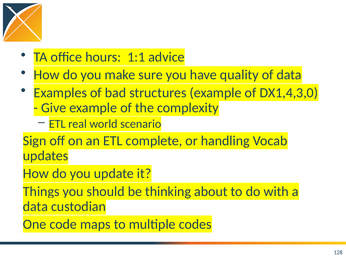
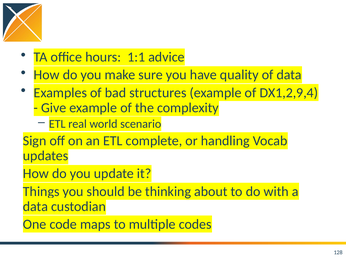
DX1,4,3,0: DX1,4,3,0 -> DX1,2,9,4 (289, 93)
